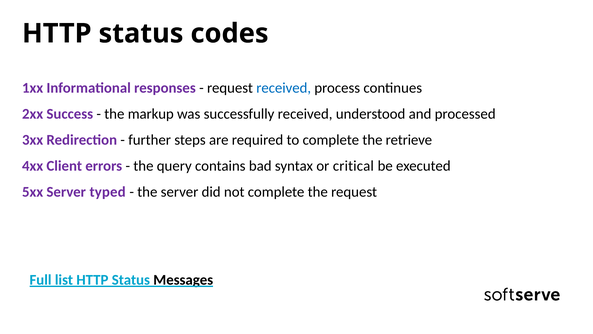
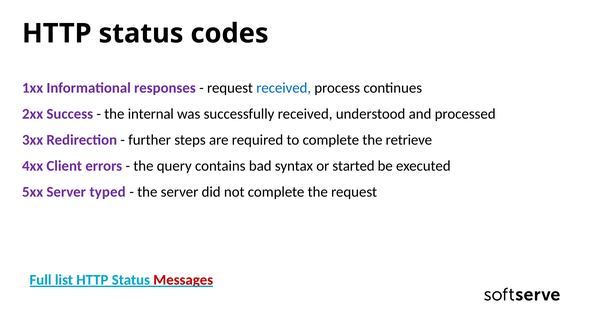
markup: markup -> internal (151, 114)
critical: critical -> started (353, 166)
Messages colour: black -> red (183, 280)
